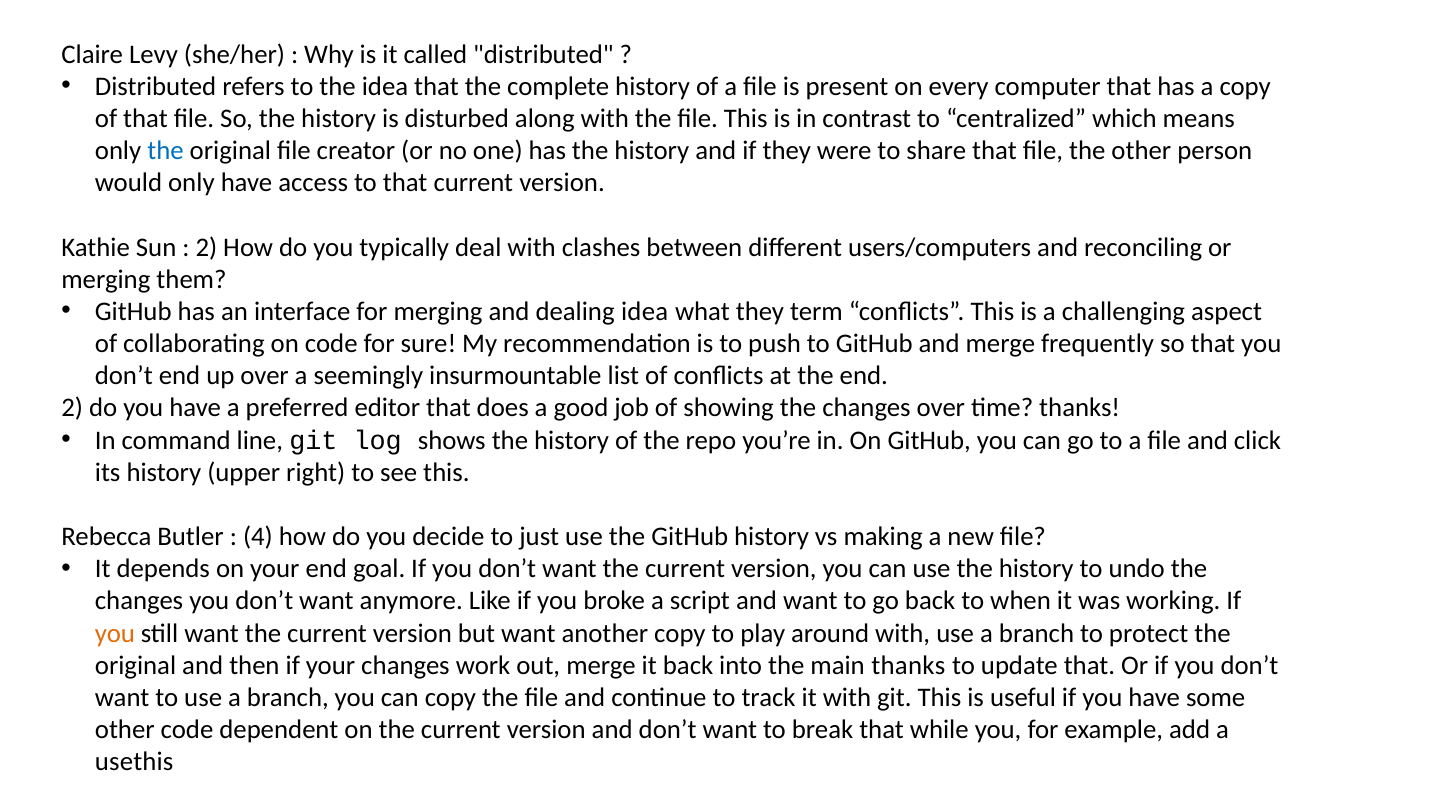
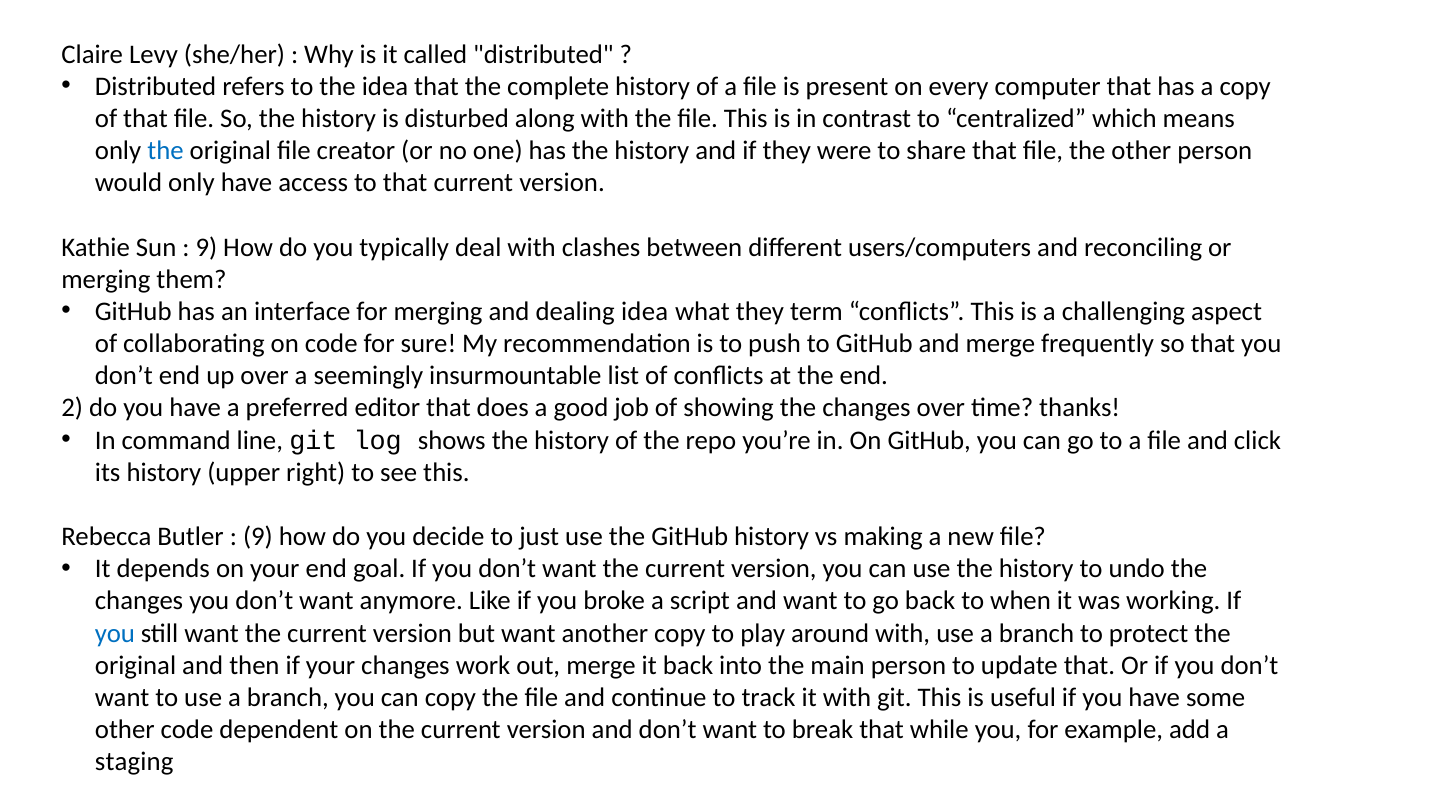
2: 2 -> 9 (206, 247)
4: 4 -> 9 (258, 537)
you colour: orange -> blue (115, 633)
main thanks: thanks -> person (908, 665)
usethis: usethis -> staging (134, 762)
